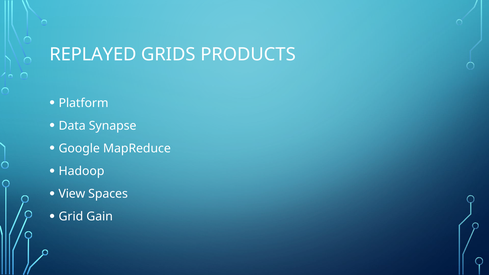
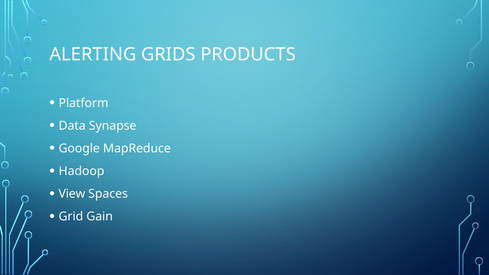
REPLAYED: REPLAYED -> ALERTING (93, 54)
